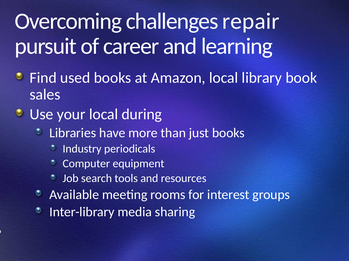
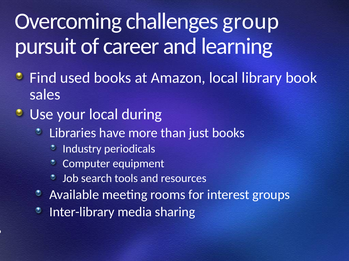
repair: repair -> group (251, 21)
